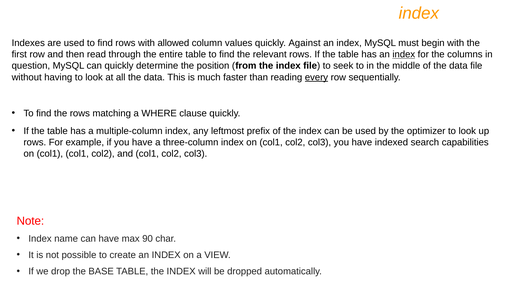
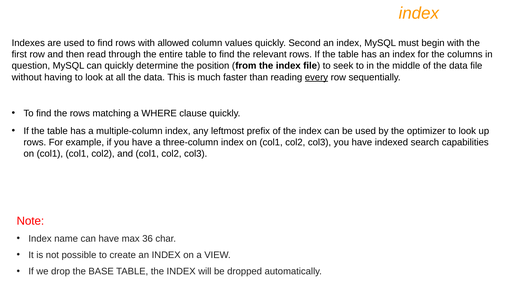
Against: Against -> Second (305, 43)
index underline: present -> none (404, 54)
90: 90 -> 36 (148, 238)
